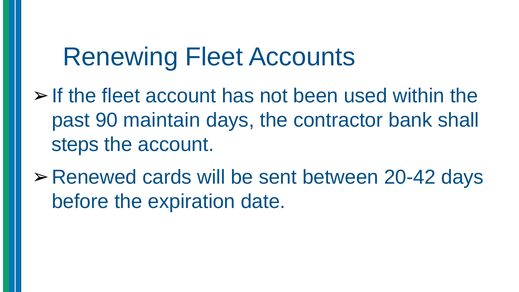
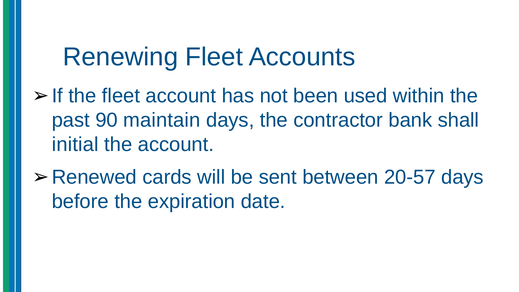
steps: steps -> initial (75, 144)
20-42: 20-42 -> 20-57 (410, 177)
